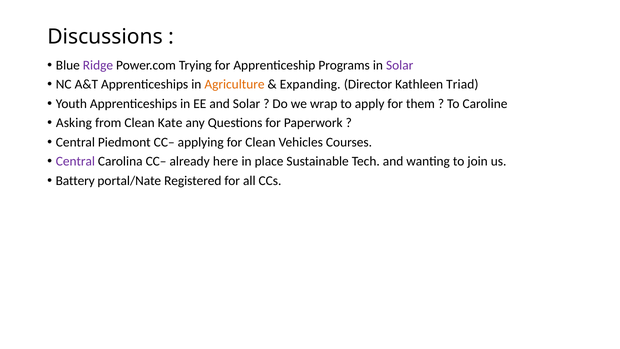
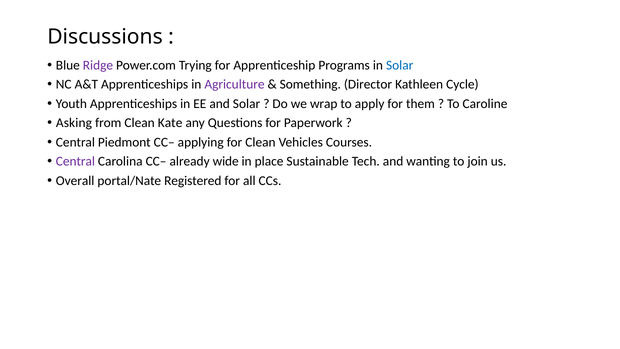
Solar colour: purple -> blue (400, 65)
Agriculture colour: orange -> purple (234, 84)
Expanding: Expanding -> Something (310, 84)
Triad: Triad -> Cycle (462, 84)
here: here -> wide (226, 161)
Battery: Battery -> Overall (75, 181)
